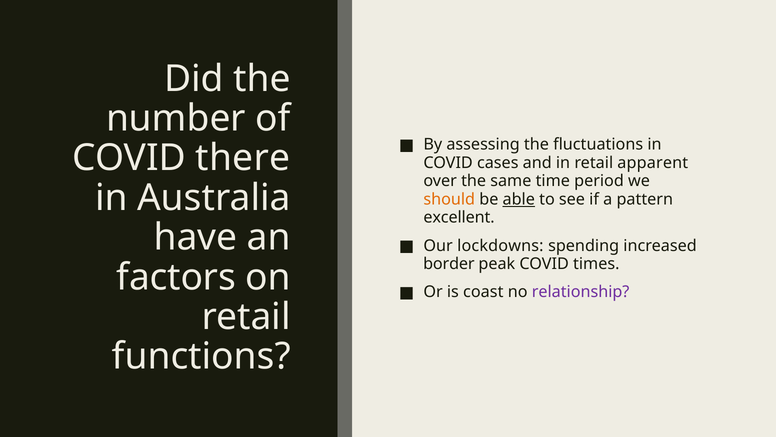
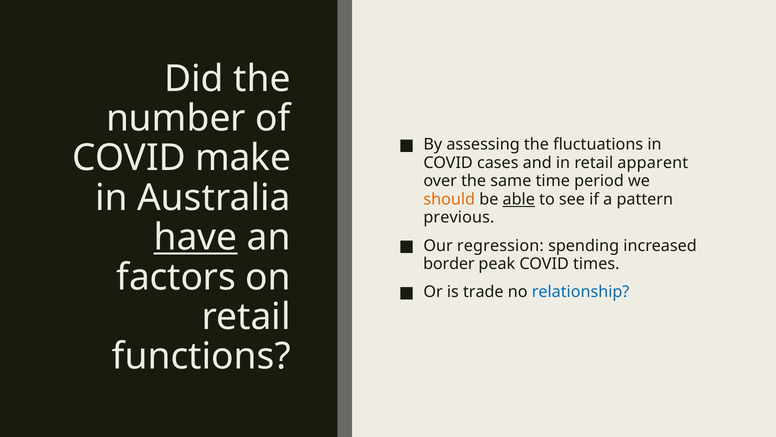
there: there -> make (243, 158)
excellent: excellent -> previous (459, 217)
have underline: none -> present (195, 237)
lockdowns: lockdowns -> regression (500, 245)
coast: coast -> trade (483, 292)
relationship colour: purple -> blue (581, 292)
